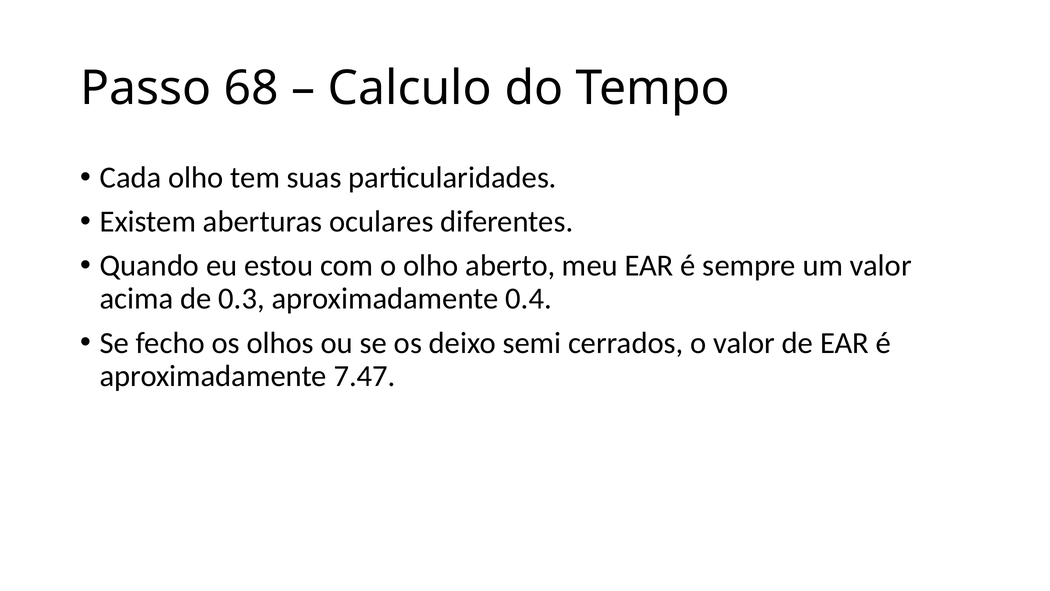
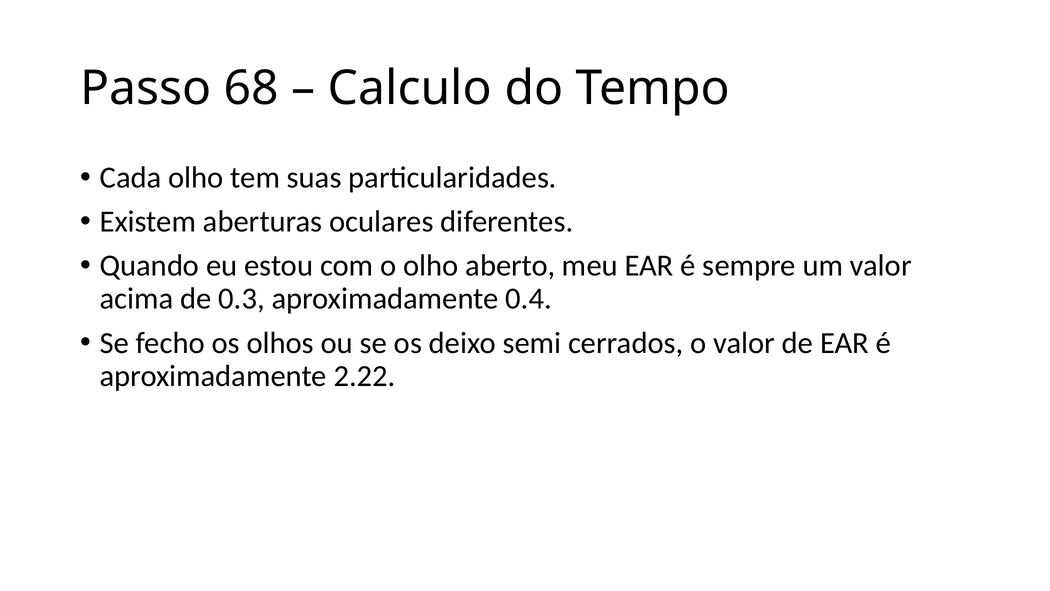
7.47: 7.47 -> 2.22 (364, 376)
